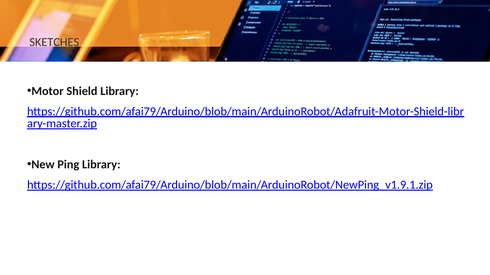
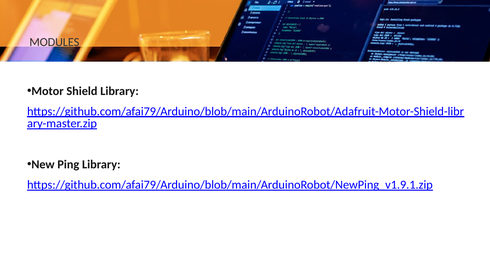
SKETCHES: SKETCHES -> MODULES (54, 42)
